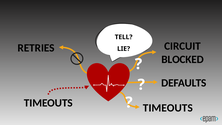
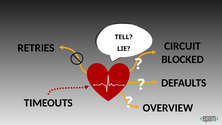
TIMEOUTS: TIMEOUTS -> OVERVIEW (168, 108)
